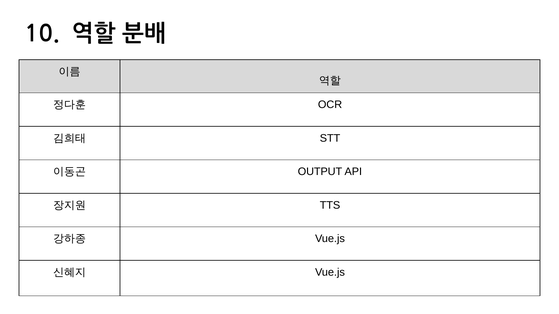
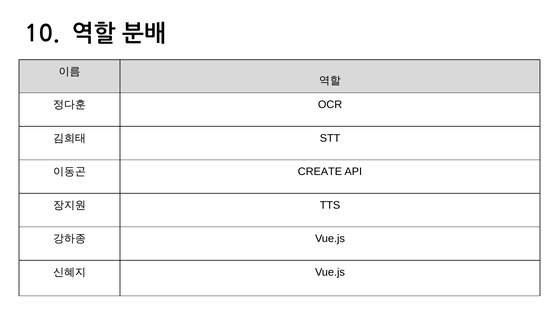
OUTPUT: OUTPUT -> CREATE (320, 172)
